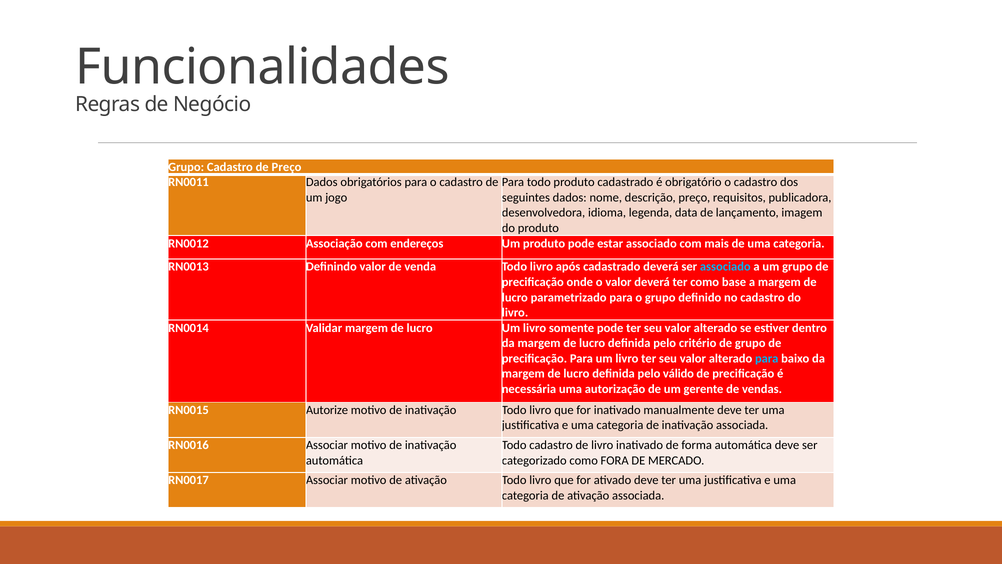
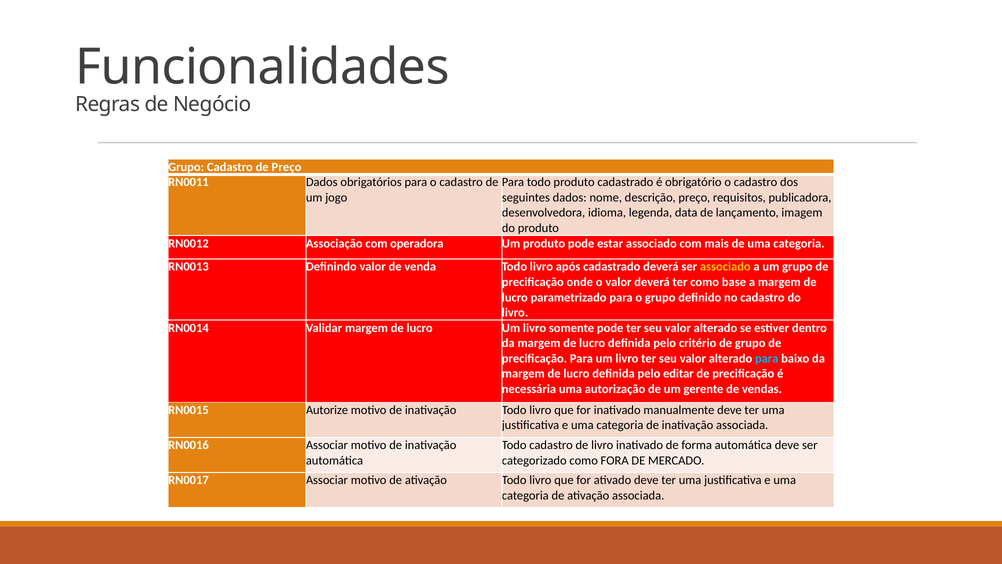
endereços: endereços -> operadora (417, 243)
associado colour: light blue -> yellow (725, 267)
válido: válido -> editar (678, 374)
